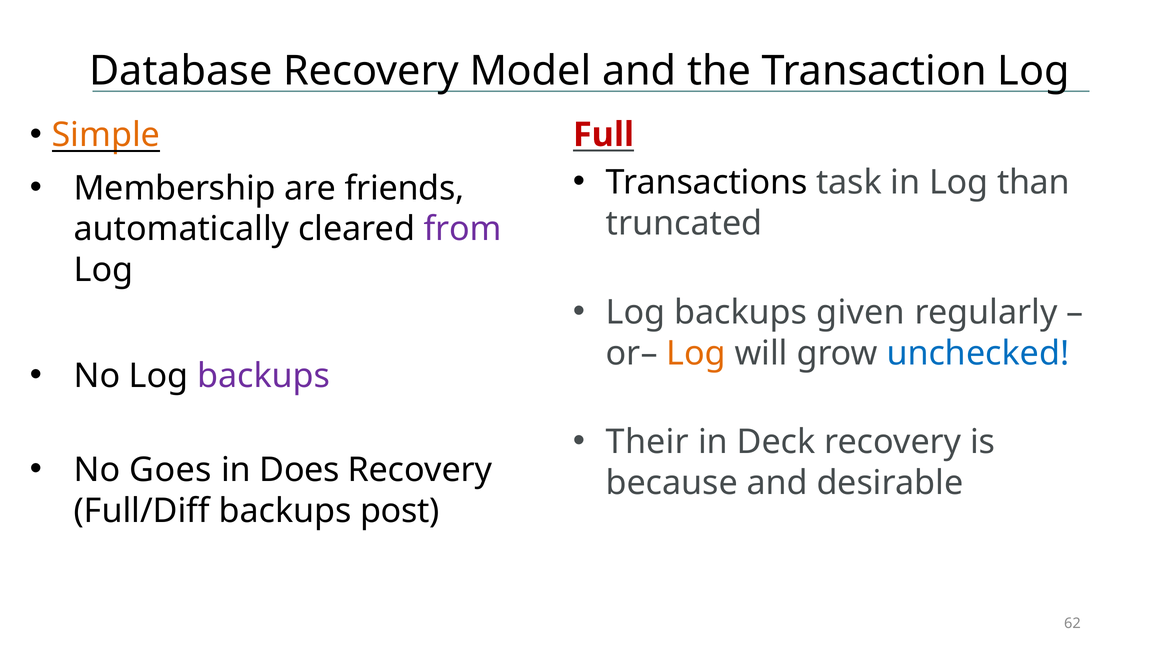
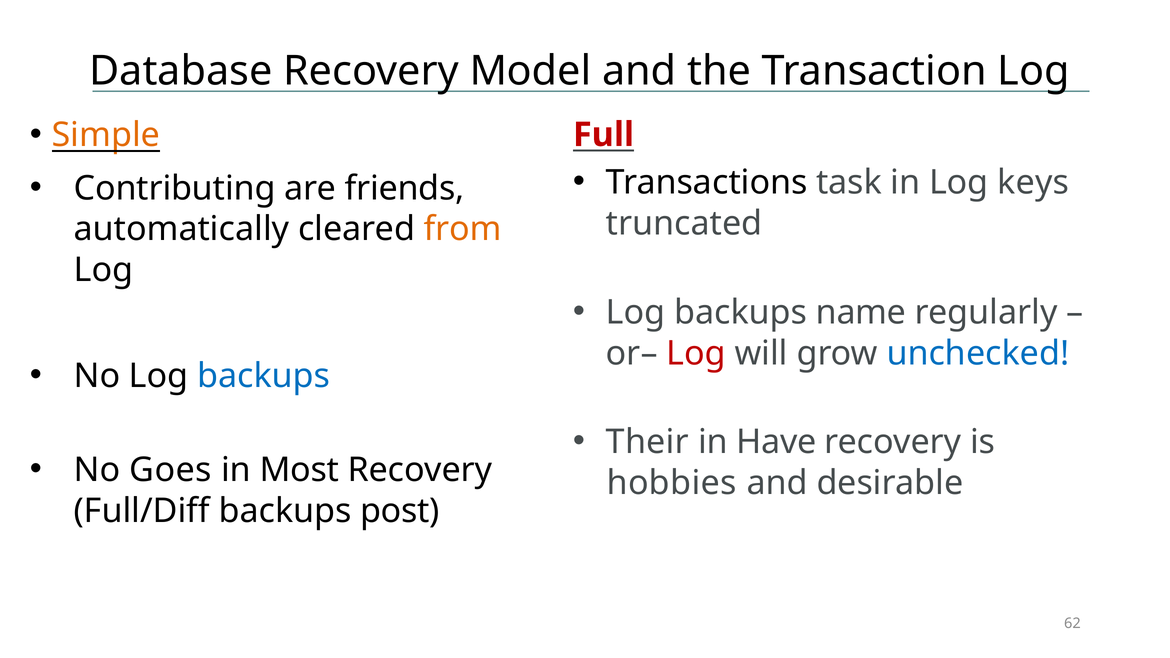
than: than -> keys (1033, 183)
Membership: Membership -> Contributing (175, 188)
from colour: purple -> orange (463, 229)
given: given -> name (861, 312)
Log colour: orange -> red (696, 353)
backups colour: purple -> blue (264, 376)
Deck: Deck -> Have (776, 442)
Does: Does -> Most (300, 470)
because: because -> hobbies (672, 483)
